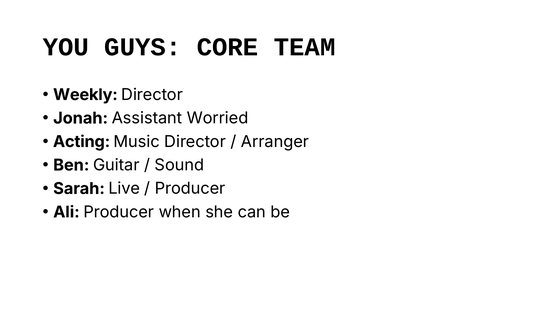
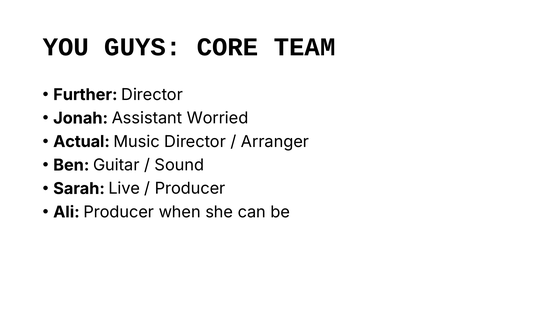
Weekly: Weekly -> Further (85, 95)
Acting: Acting -> Actual (82, 142)
